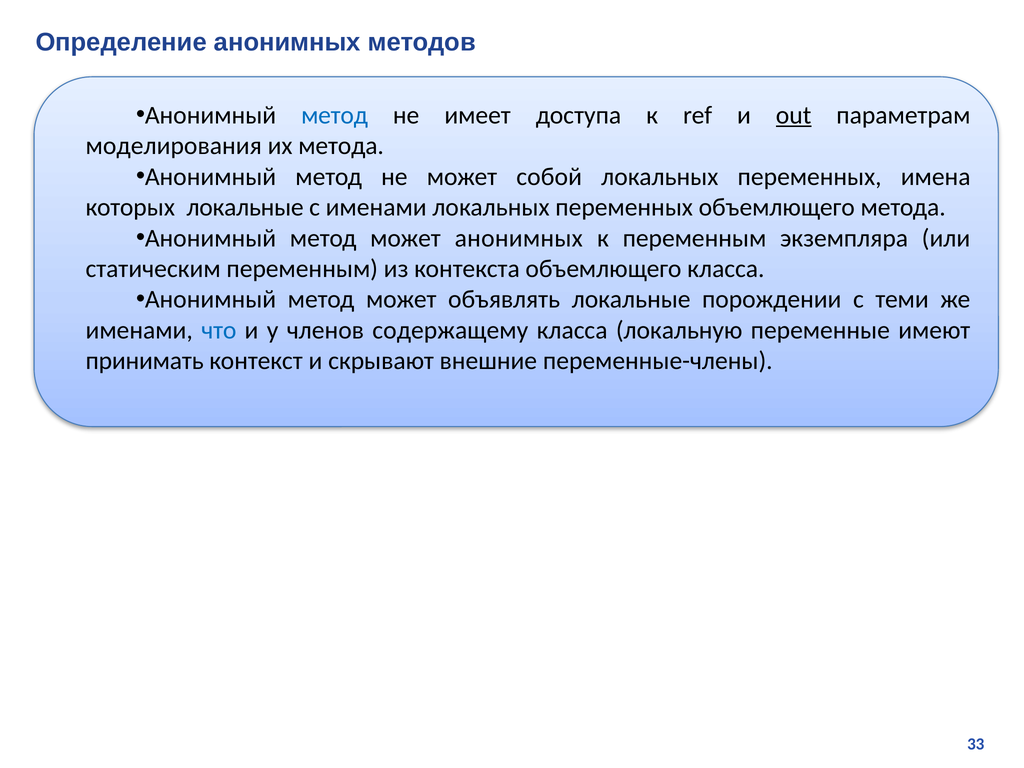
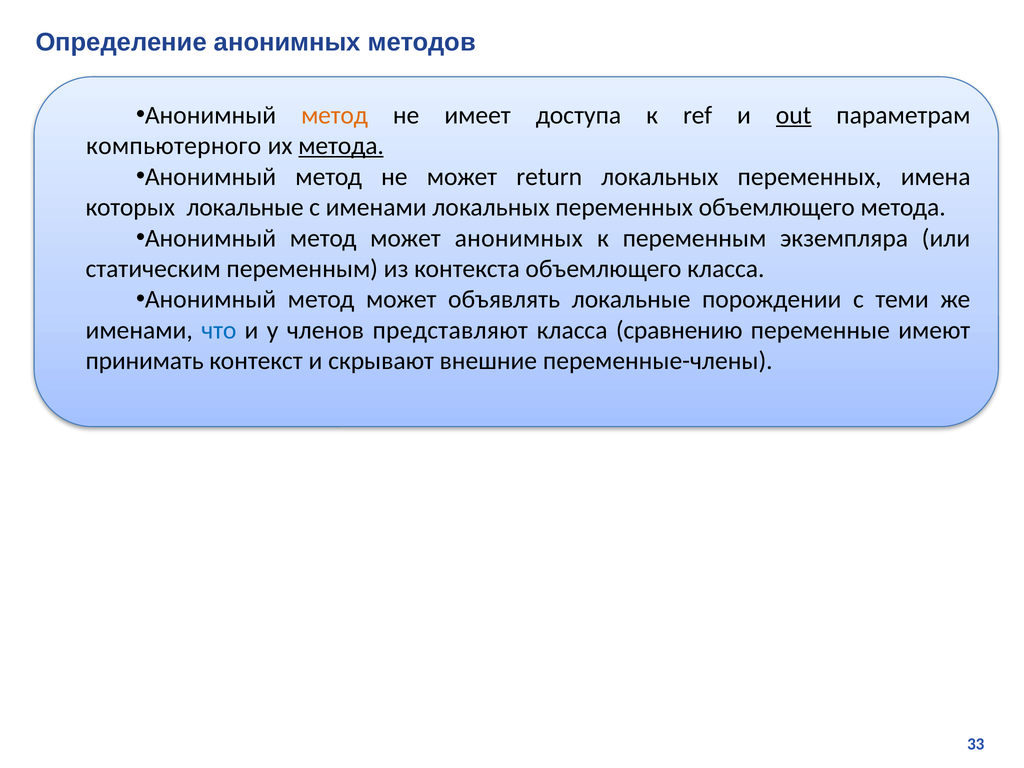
метод colour: blue -> orange (335, 115)
моделирования: моделирования -> компьютерного (174, 146)
метода underline: none -> present (341, 146)
собой: собой -> return (549, 177)
содержащему: содержащему -> представляют (450, 330)
локальную: локальную -> сравнению (679, 330)
